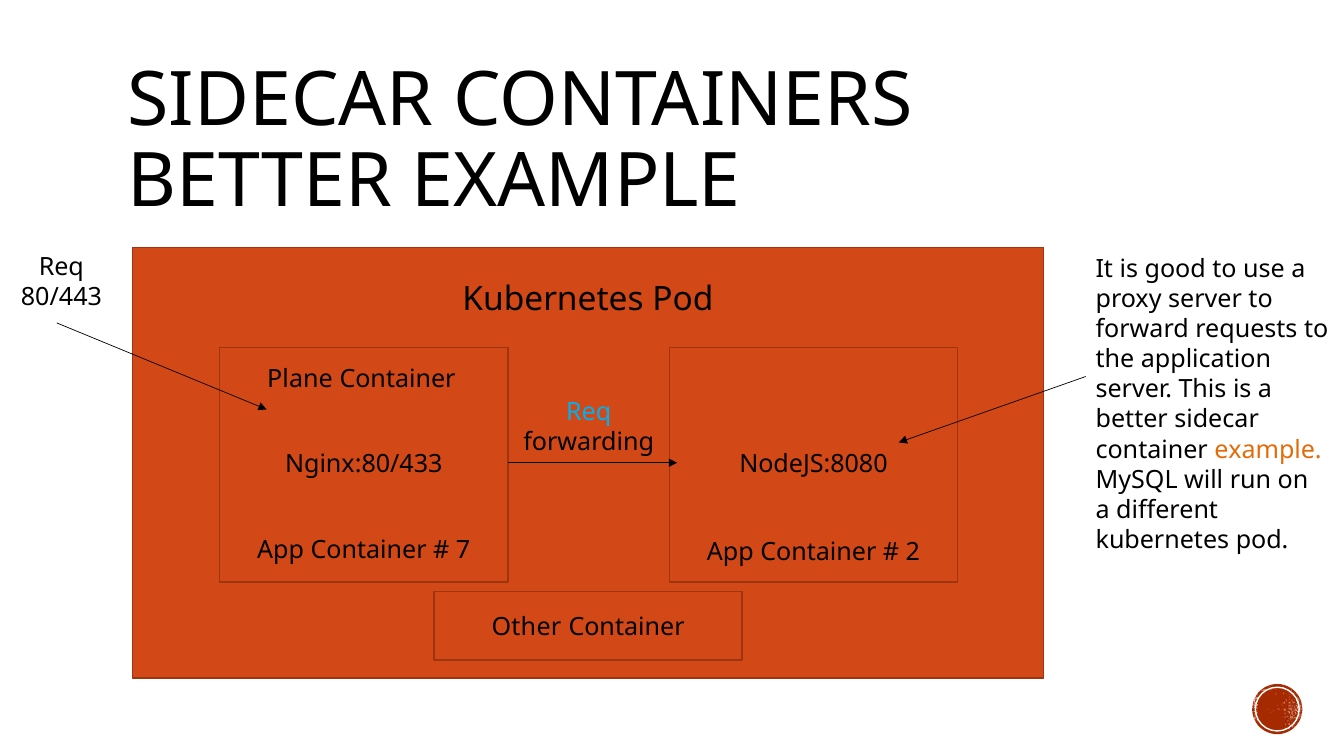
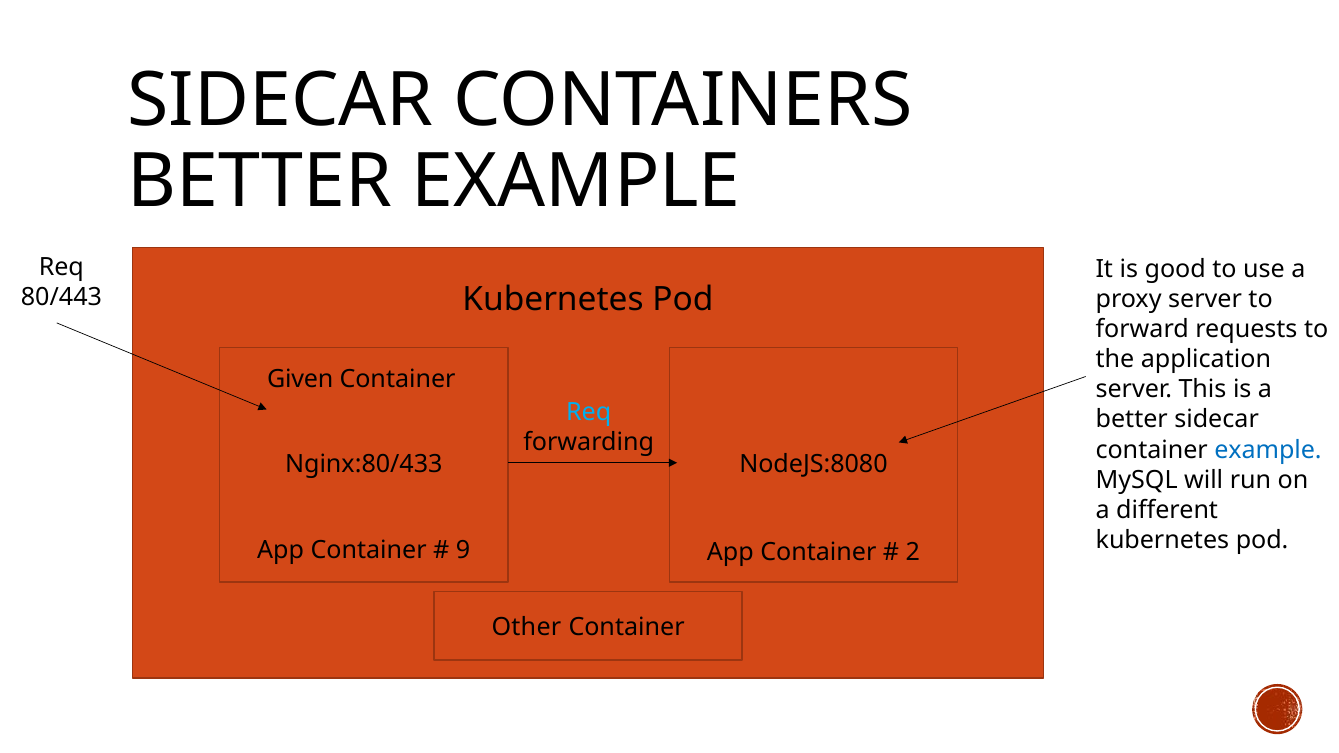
Plane: Plane -> Given (300, 380)
example colour: orange -> blue (1268, 450)
7: 7 -> 9 (463, 551)
